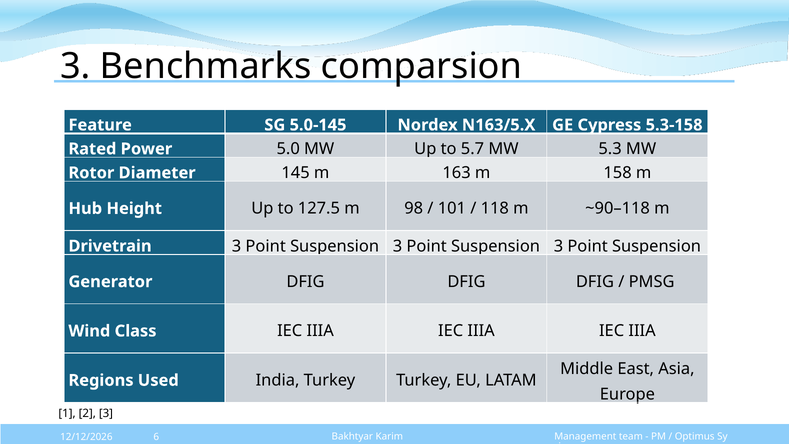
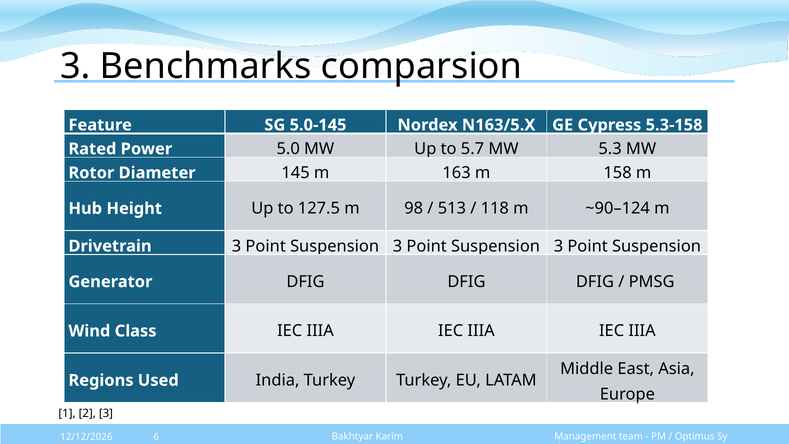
101: 101 -> 513 (452, 208)
~90–118: ~90–118 -> ~90–124 (618, 208)
